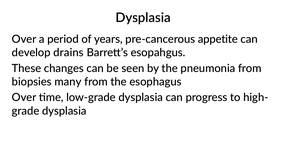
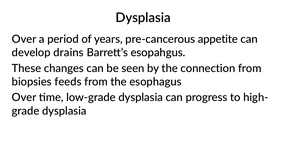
pneumonia: pneumonia -> connection (208, 68)
many: many -> feeds (68, 82)
